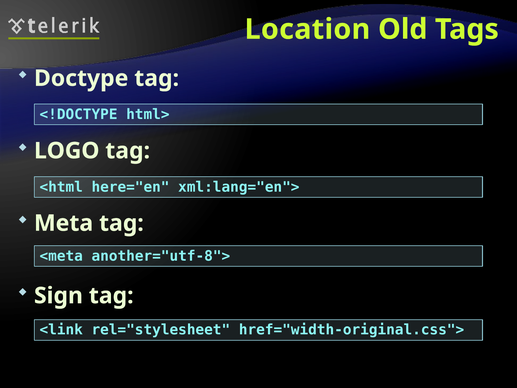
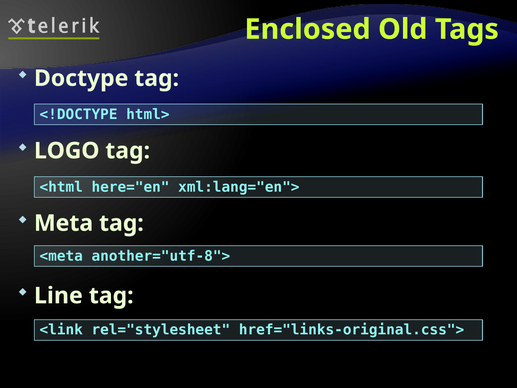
Location: Location -> Enclosed (308, 29)
Sign: Sign -> Line (58, 296)
href="width-original.css">: href="width-original.css"> -> href="links-original.css"> (352, 330)
